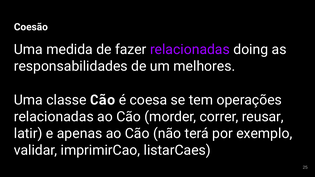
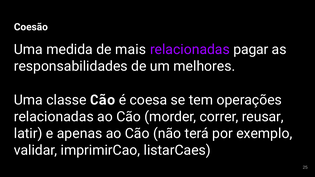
fazer: fazer -> mais (131, 50)
doing: doing -> pagar (251, 50)
